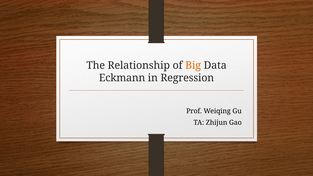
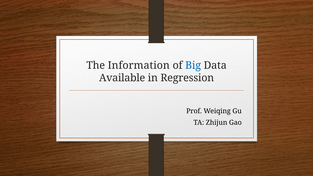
Relationship: Relationship -> Information (139, 66)
Big colour: orange -> blue (193, 66)
Eckmann: Eckmann -> Available (122, 78)
